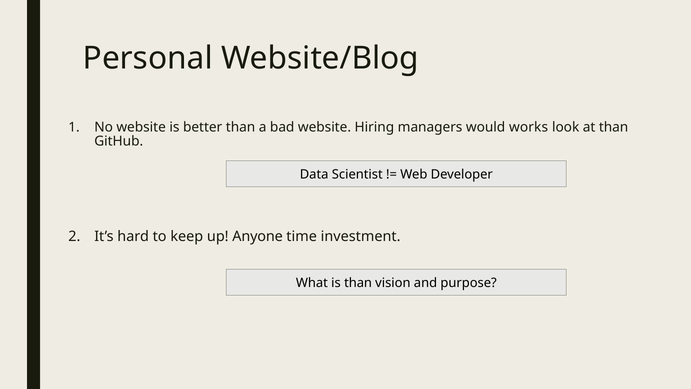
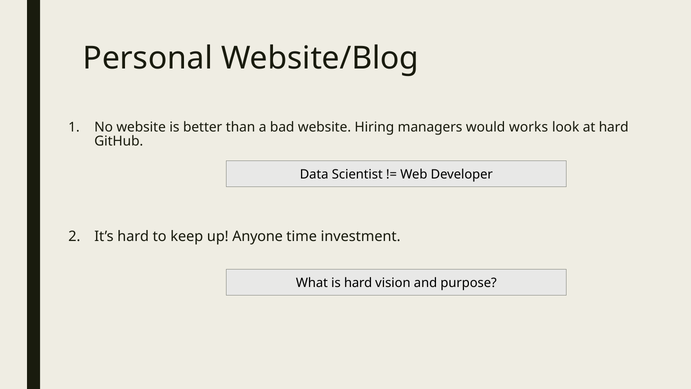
at than: than -> hard (614, 127)
is than: than -> hard (358, 283)
